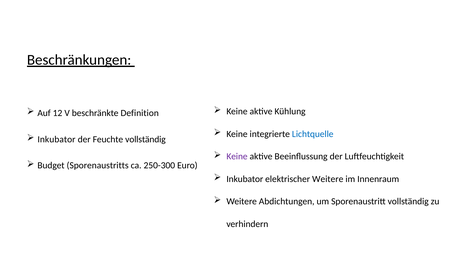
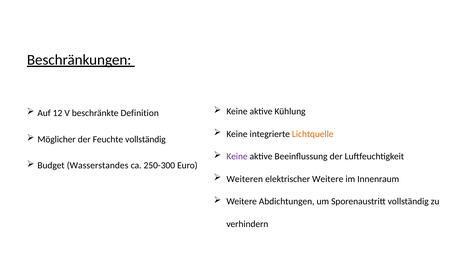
Lichtquelle colour: blue -> orange (313, 134)
Inkubator: Inkubator -> Möglicher (57, 139)
Sporenaustritts: Sporenaustritts -> Wasserstandes (98, 166)
Inkubator: Inkubator -> Weiteren (245, 179)
